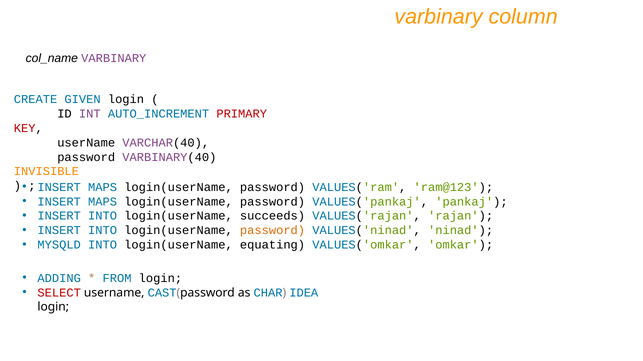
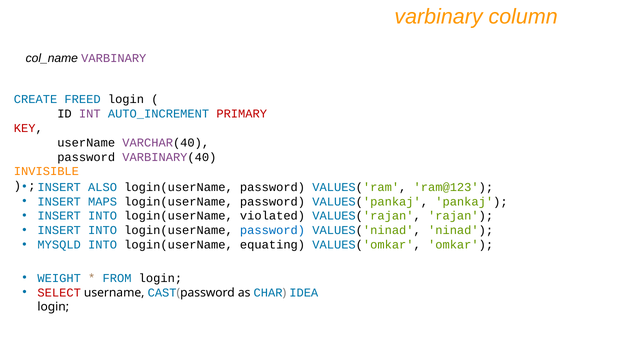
GIVEN: GIVEN -> FREED (83, 100)
MAPS: MAPS -> ALSO (103, 187)
succeeds: succeeds -> violated (273, 216)
password colour: orange -> blue (273, 231)
ADDING: ADDING -> WEIGHT (59, 279)
